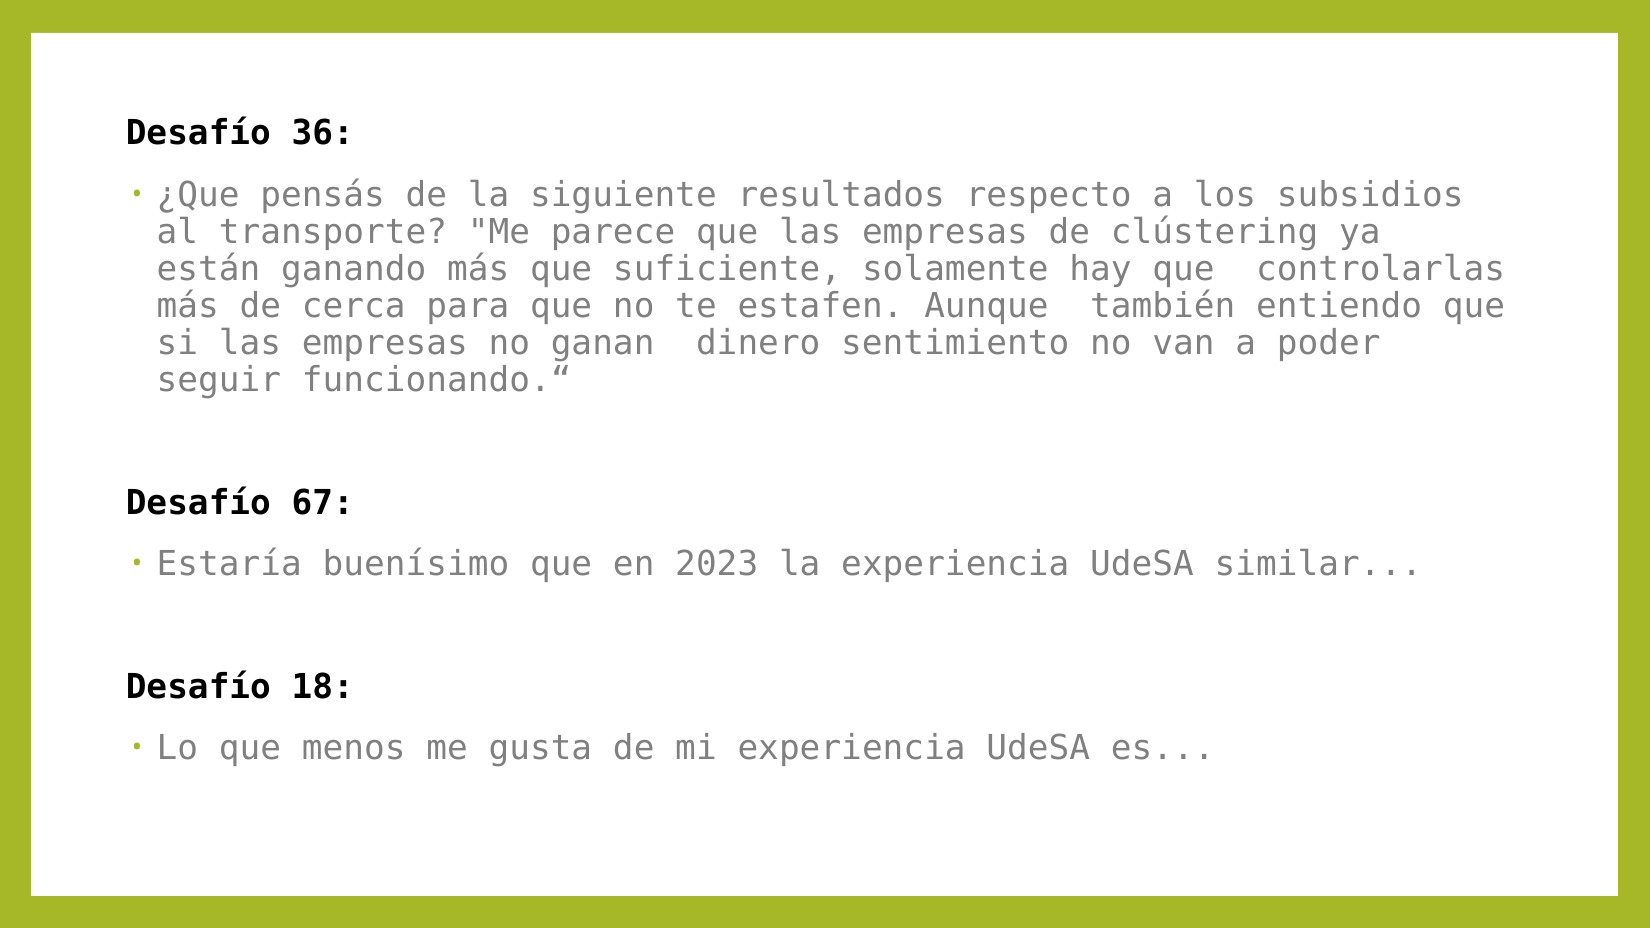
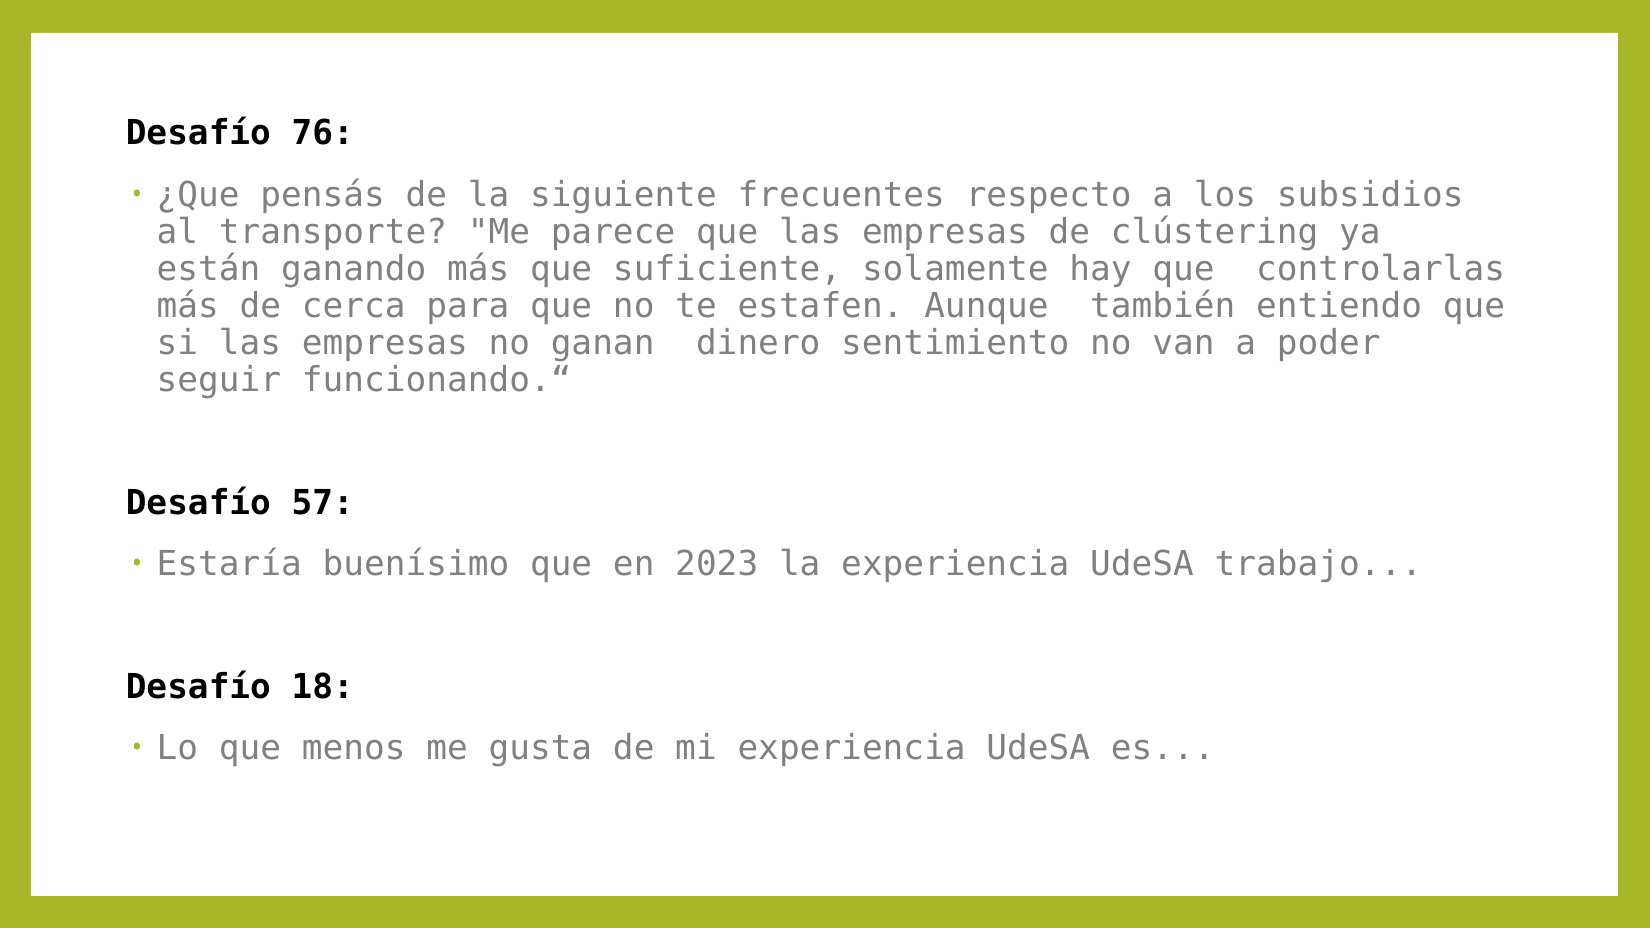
36: 36 -> 76 (323, 134)
resultados: resultados -> frecuentes (841, 195)
67: 67 -> 57 (323, 503)
similar: similar -> trabajo (1318, 564)
